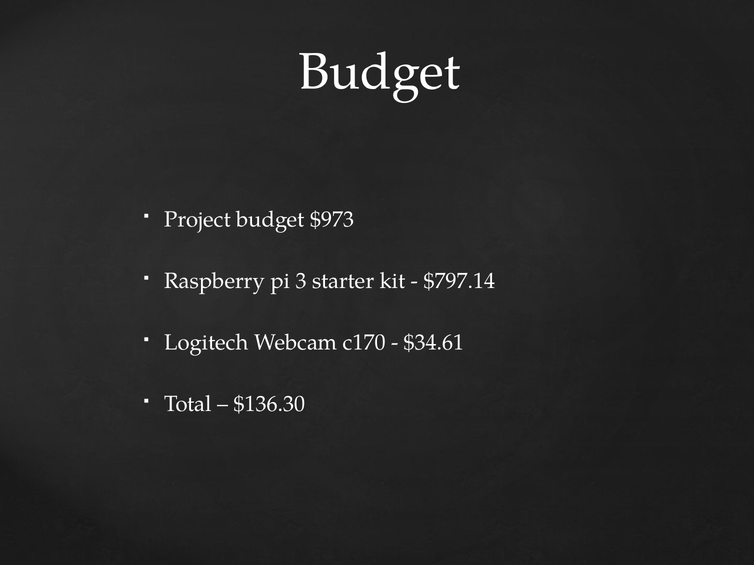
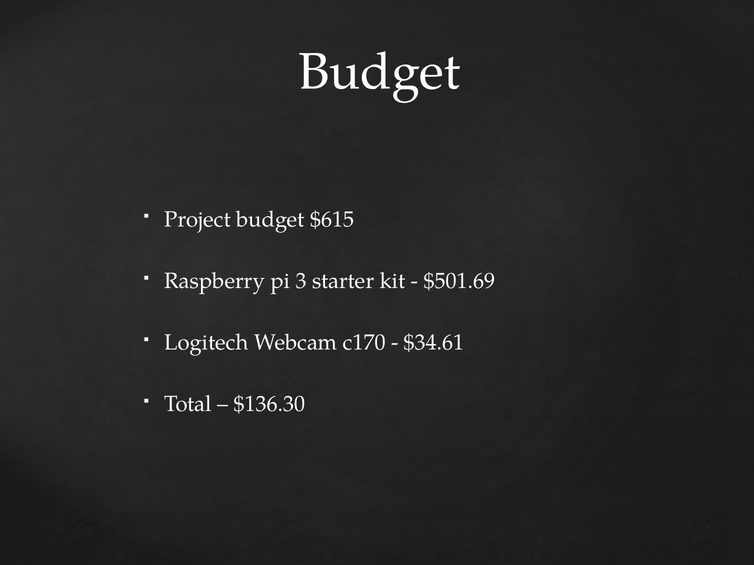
$973: $973 -> $615 (332, 220)
$797.14: $797.14 -> $501.69 (459, 281)
